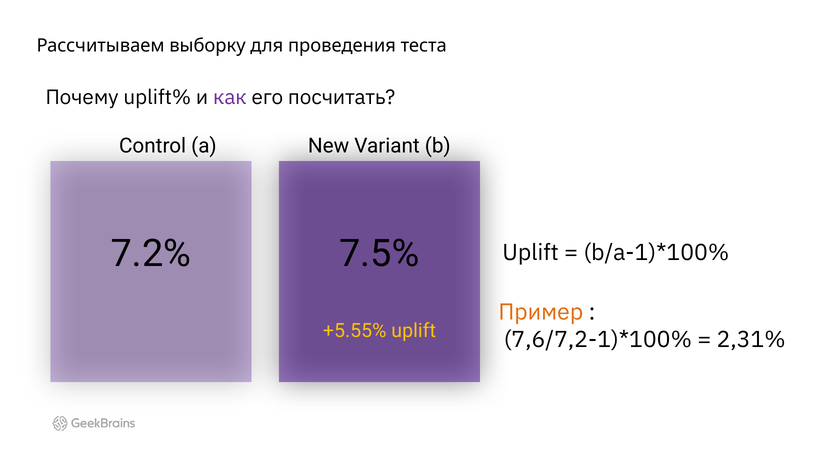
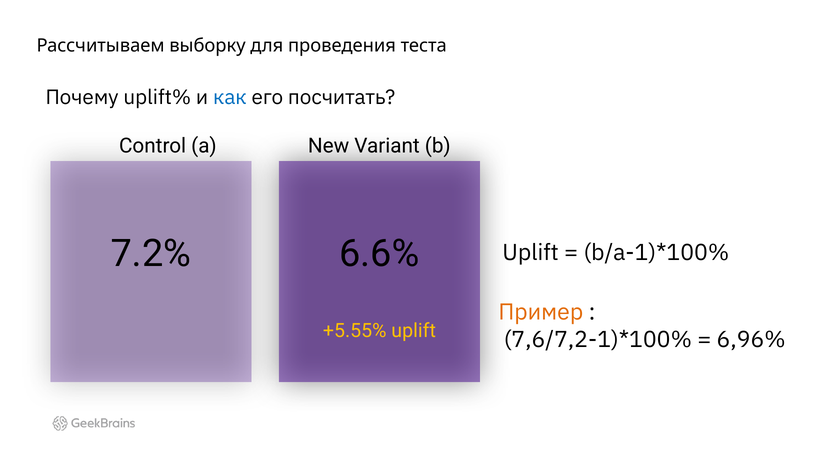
как colour: purple -> blue (230, 97)
7.5%: 7.5% -> 6.6% (379, 254)
2,31%: 2,31% -> 6,96% (751, 340)
